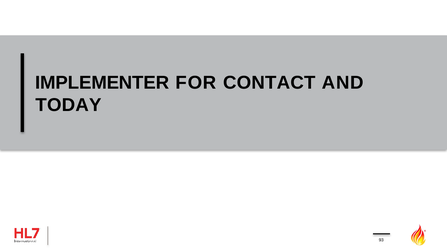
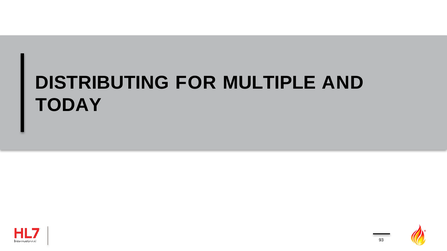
IMPLEMENTER: IMPLEMENTER -> DISTRIBUTING (102, 83)
CONTACT: CONTACT -> MULTIPLE (269, 83)
